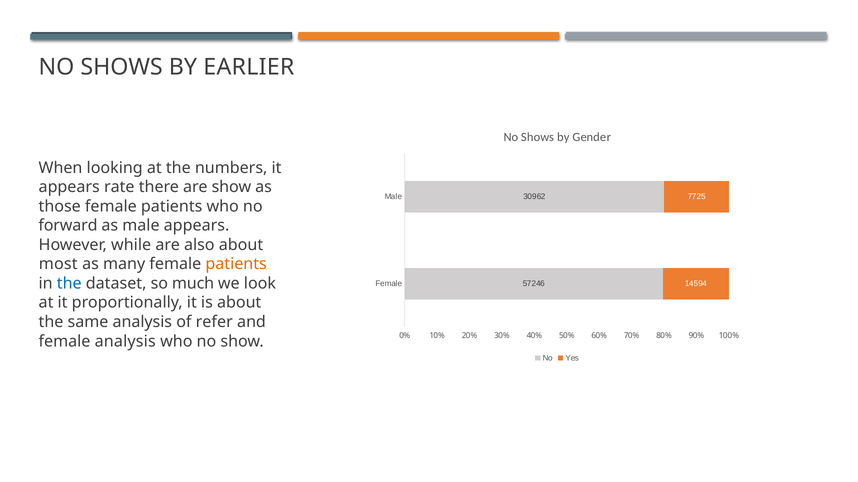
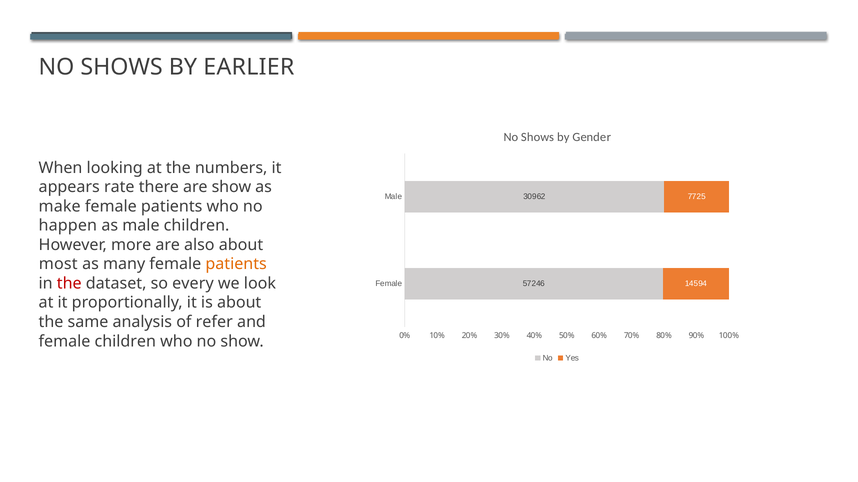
those: those -> make (60, 207)
forward: forward -> happen (68, 226)
male appears: appears -> children (197, 226)
while: while -> more (131, 245)
the colour: blue -> red (69, 284)
much: much -> every (193, 284)
female analysis: analysis -> children (125, 342)
